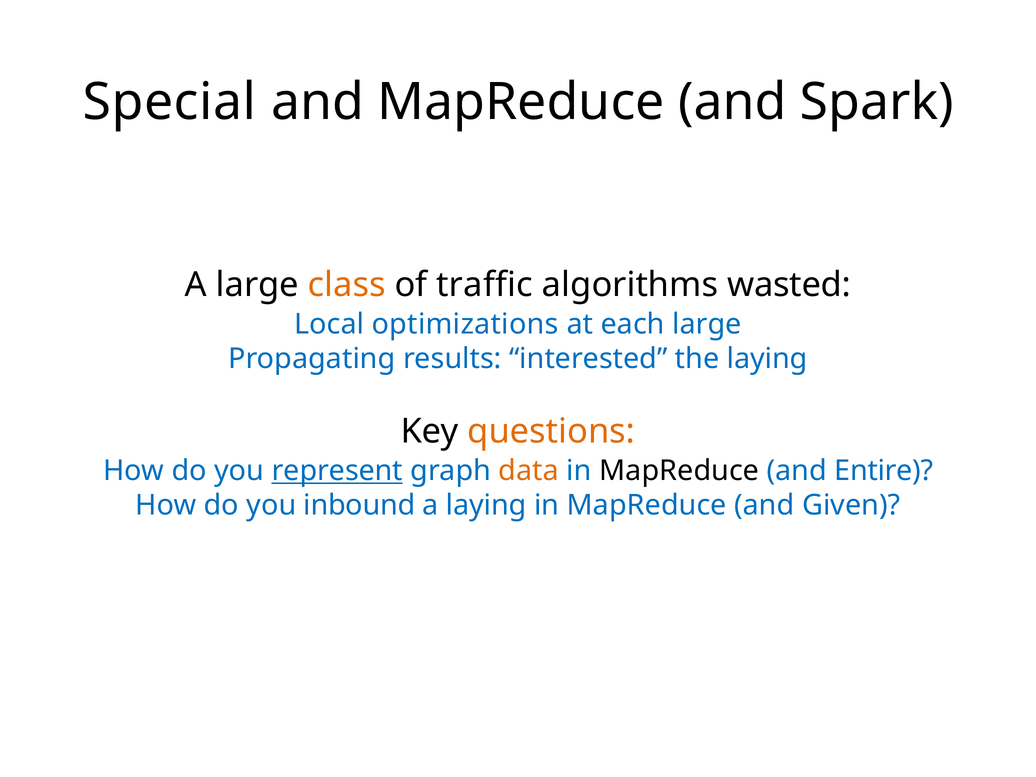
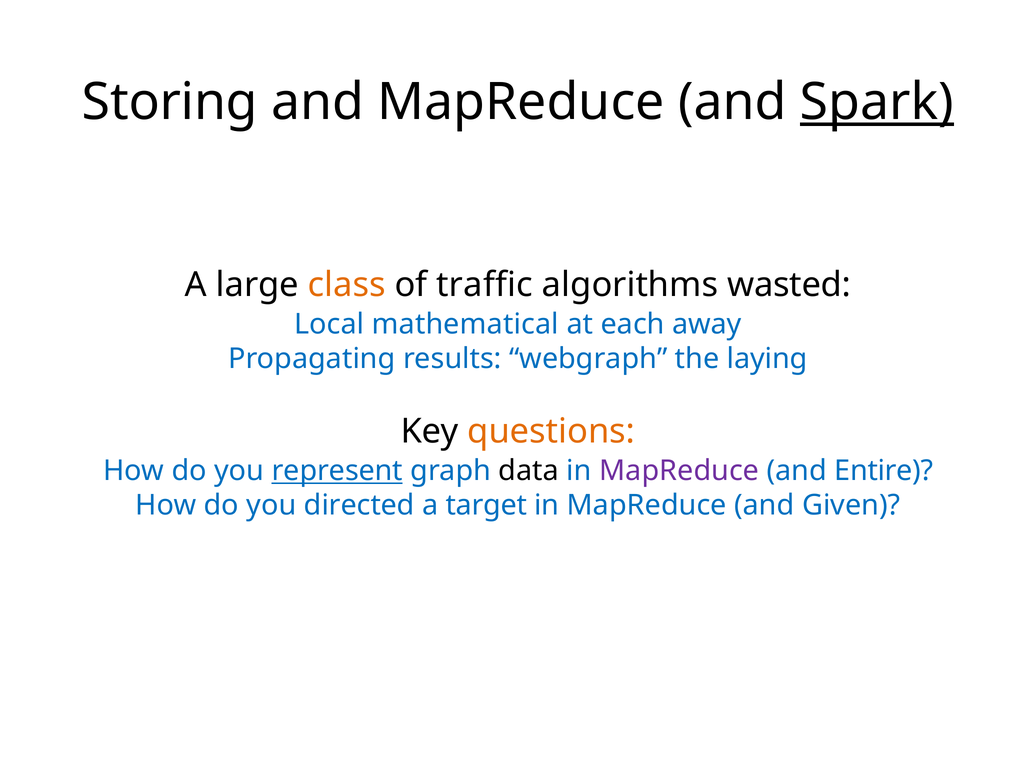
Special: Special -> Storing (170, 102)
Spark underline: none -> present (877, 102)
optimizations: optimizations -> mathematical (465, 324)
each large: large -> away (707, 324)
interested: interested -> webgraph (588, 359)
data colour: orange -> black (529, 471)
MapReduce colour: black -> purple (679, 471)
inbound: inbound -> directed (359, 505)
a laying: laying -> target (486, 505)
